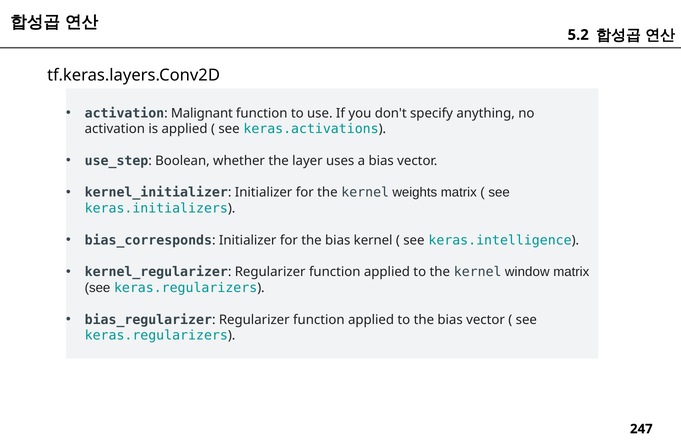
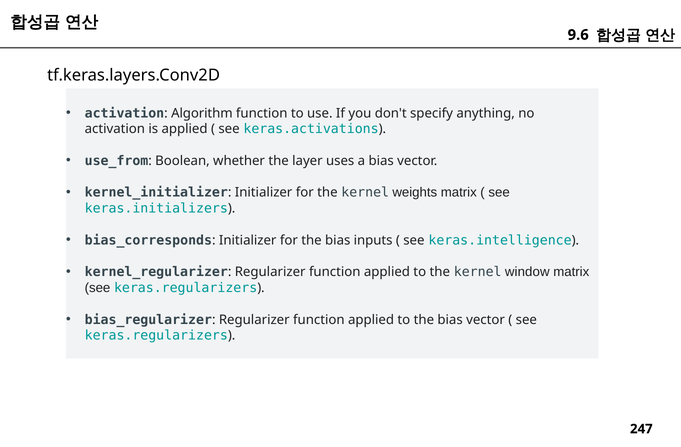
5.2: 5.2 -> 9.6 (578, 35)
Malignant: Malignant -> Algorithm (202, 113)
use_step: use_step -> use_from (117, 161)
bias kernel: kernel -> inputs (373, 240)
